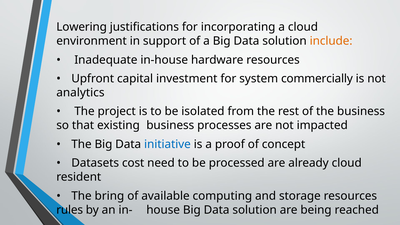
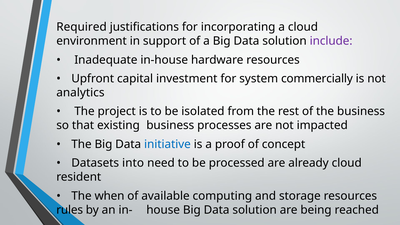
Lowering: Lowering -> Required (82, 27)
include colour: orange -> purple (331, 41)
cost: cost -> into (133, 163)
bring: bring -> when (110, 196)
